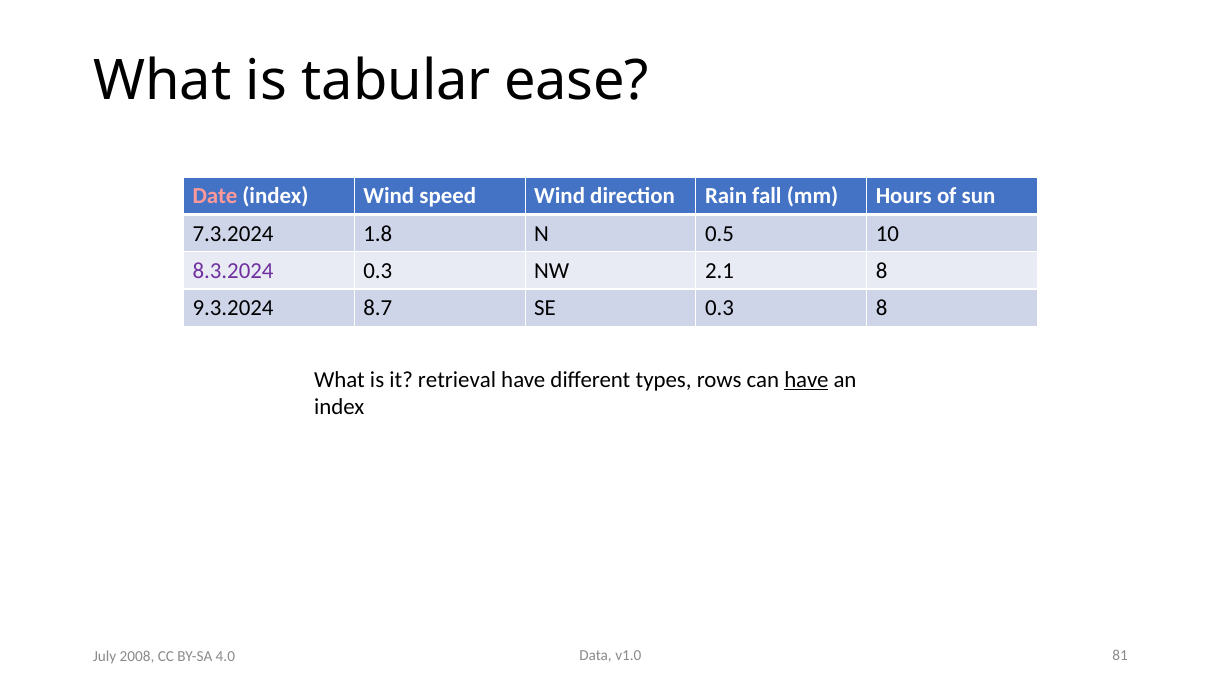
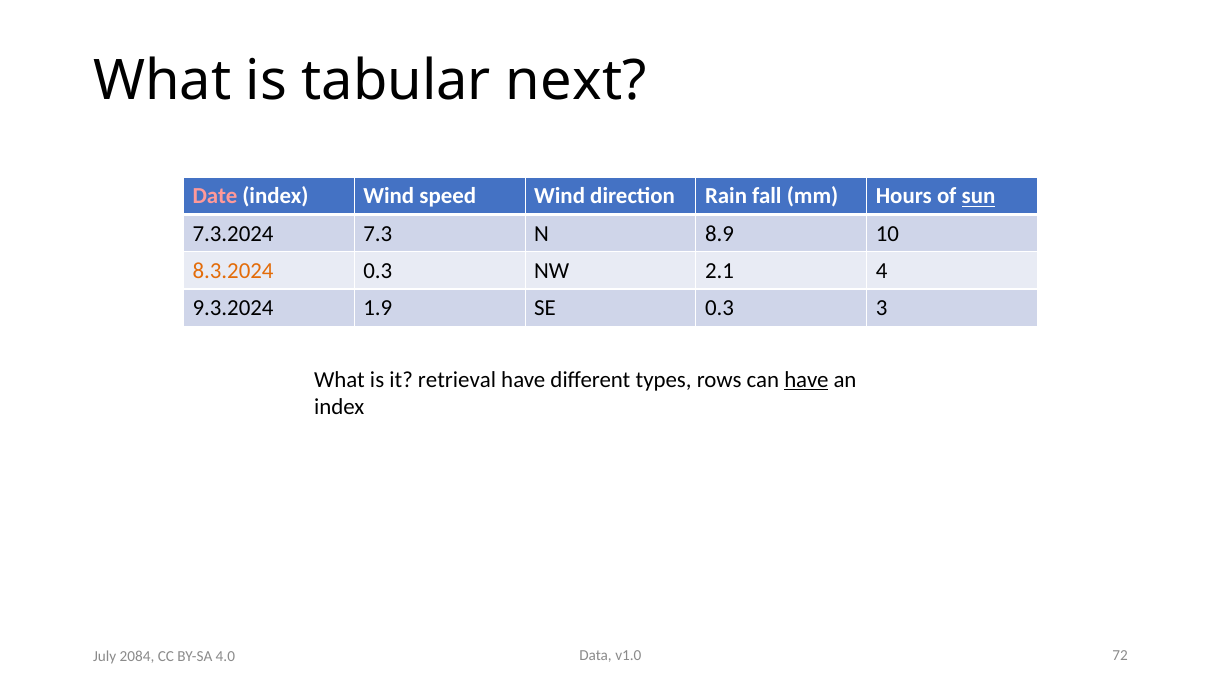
ease: ease -> next (576, 81)
sun underline: none -> present (978, 196)
1.8: 1.8 -> 7.3 (378, 233)
0.5: 0.5 -> 8.9 (719, 233)
8.3.2024 colour: purple -> orange (233, 271)
2.1 8: 8 -> 4 (882, 271)
8.7: 8.7 -> 1.9 (378, 308)
0.3 8: 8 -> 3 (882, 308)
81: 81 -> 72 (1120, 656)
2008: 2008 -> 2084 (137, 656)
